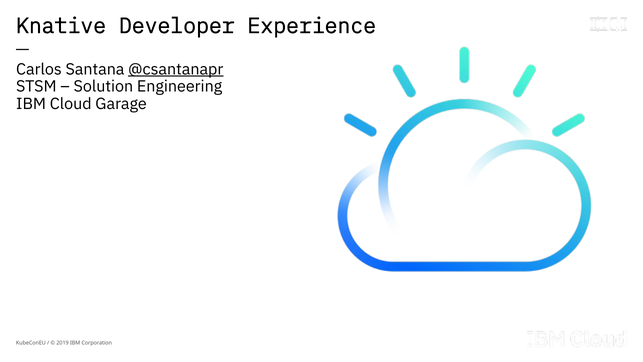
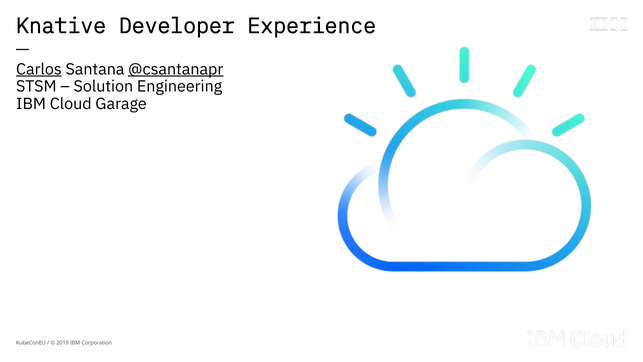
Carlos underline: none -> present (39, 69)
